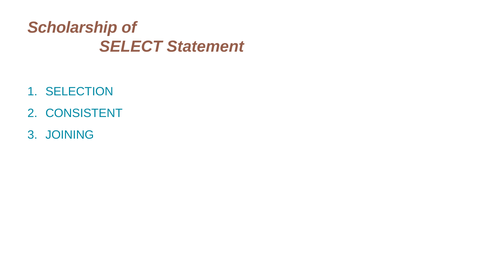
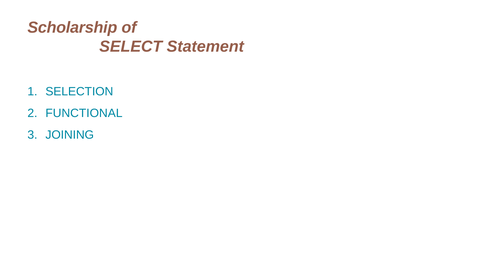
CONSISTENT: CONSISTENT -> FUNCTIONAL (84, 113)
